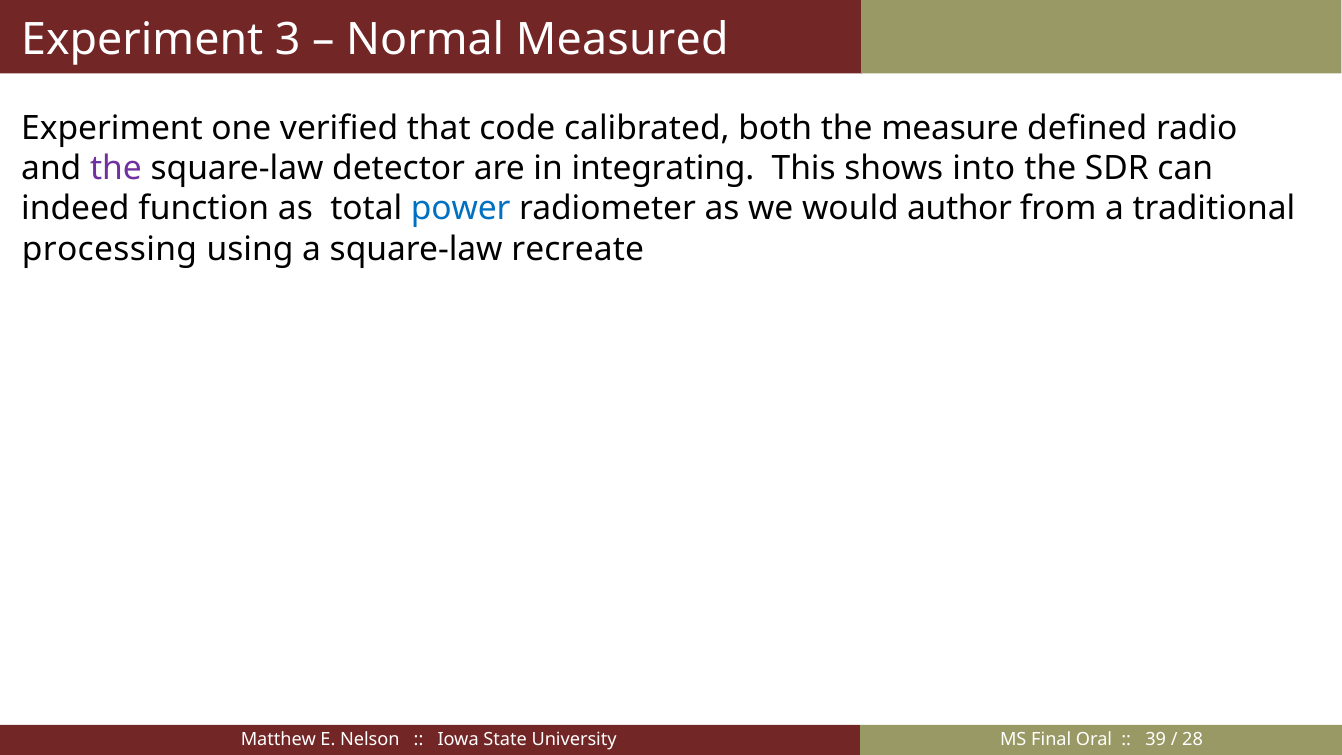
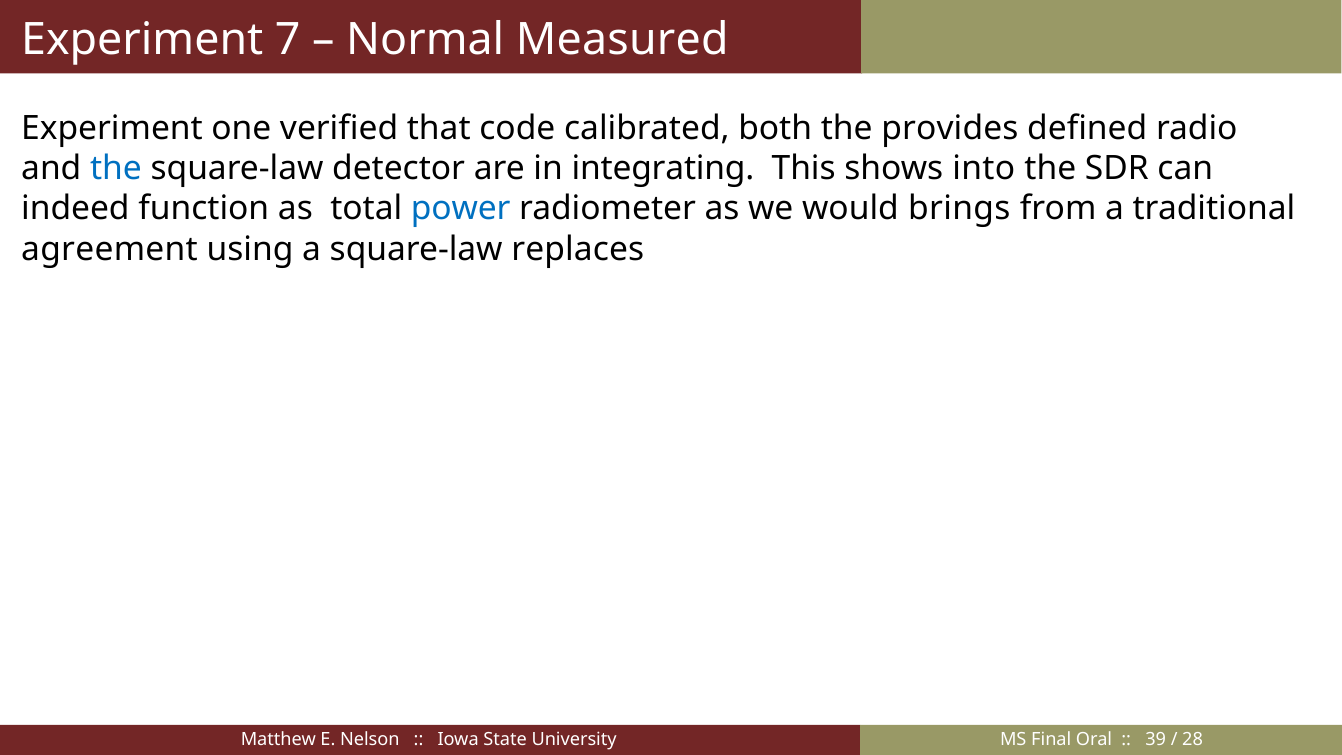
3: 3 -> 7 (288, 40)
measure: measure -> provides (950, 128)
the colour: purple -> blue (116, 168)
author: author -> brings (959, 209)
processing: processing -> agreement (109, 249)
recreate: recreate -> replaces (578, 249)
